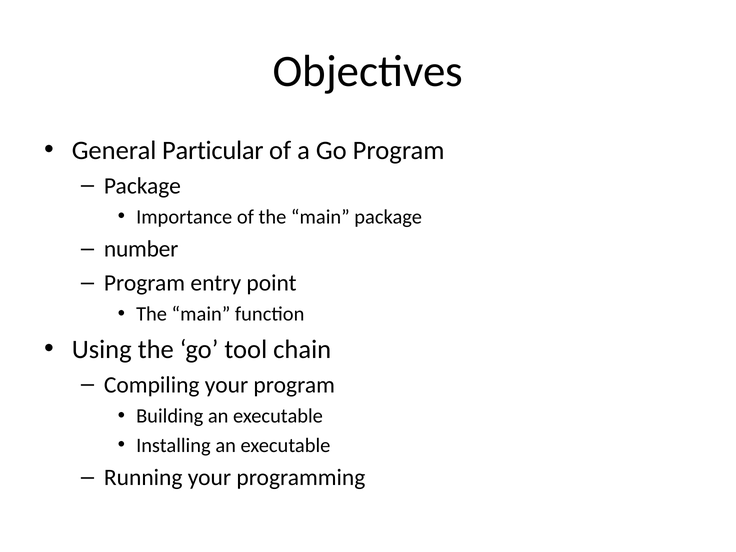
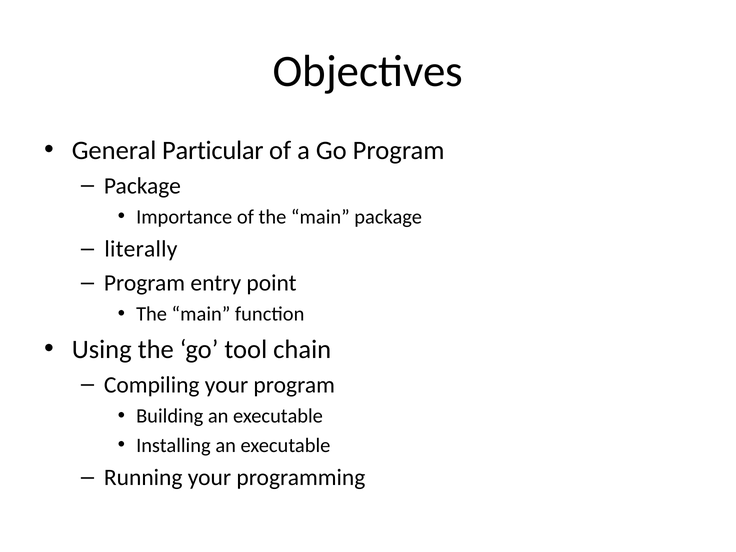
number: number -> literally (141, 249)
